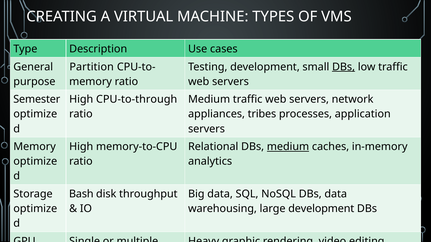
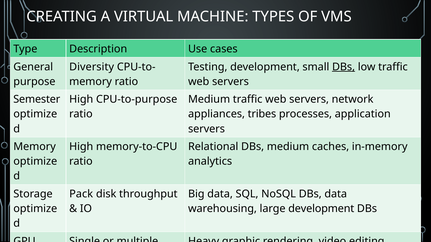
Partition: Partition -> Diversity (92, 67)
CPU-to-through: CPU-to-through -> CPU-to-purpose (137, 100)
medium underline: present -> none (288, 147)
Bash: Bash -> Pack (81, 194)
